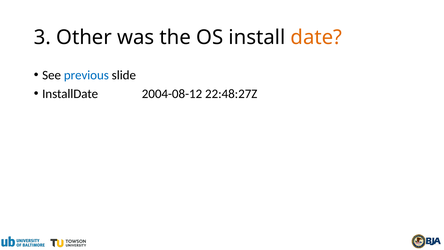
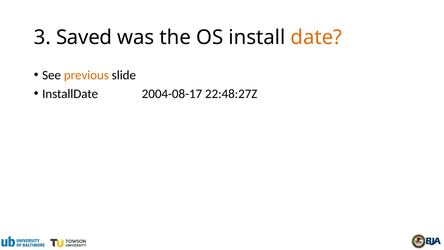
Other: Other -> Saved (84, 37)
previous colour: blue -> orange (86, 75)
2004-08-12: 2004-08-12 -> 2004-08-17 (172, 94)
